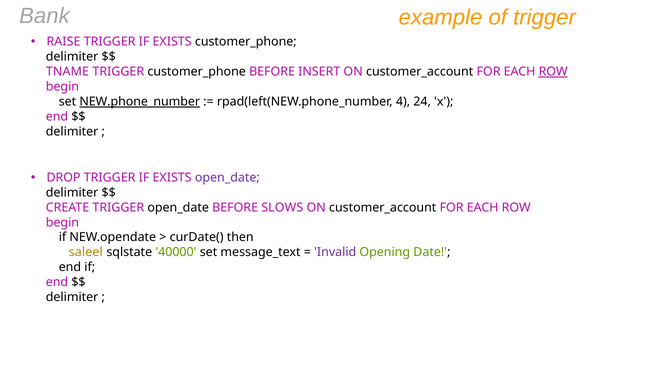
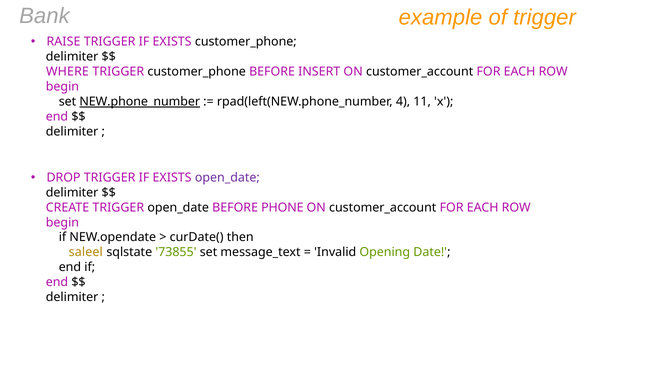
TNAME: TNAME -> WHERE (67, 72)
ROW underline: present -> none (553, 72)
24: 24 -> 11 (422, 102)
SLOWS: SLOWS -> PHONE (282, 208)
40000: 40000 -> 73855 (176, 253)
Invalid colour: purple -> black (335, 253)
